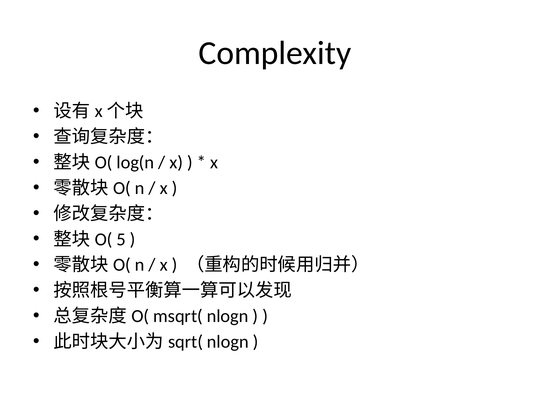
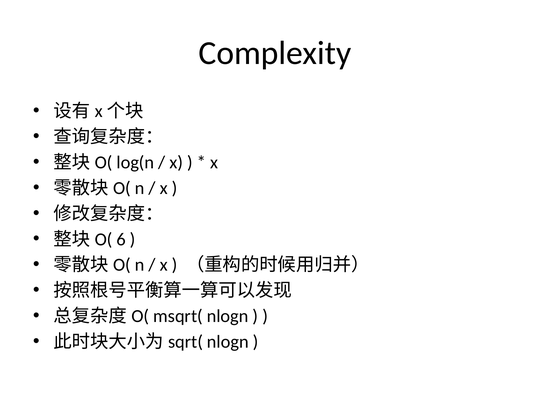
5: 5 -> 6 (121, 240)
